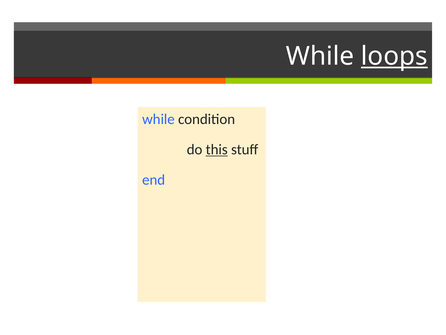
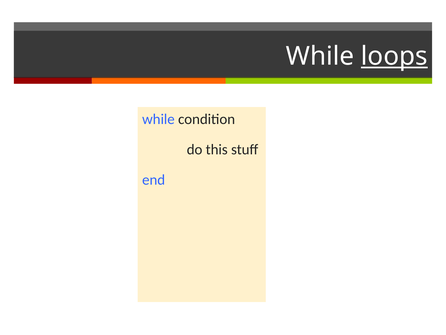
this underline: present -> none (217, 149)
